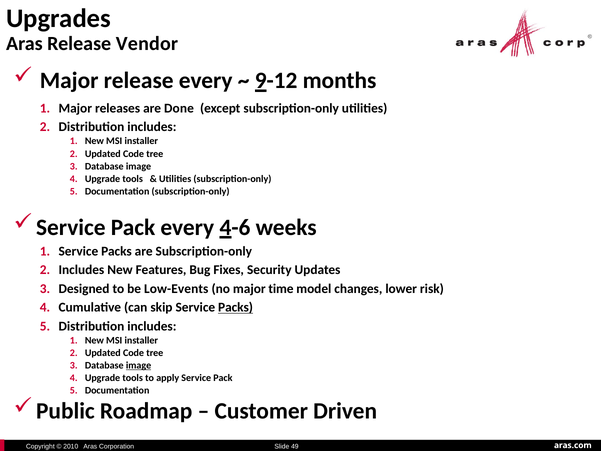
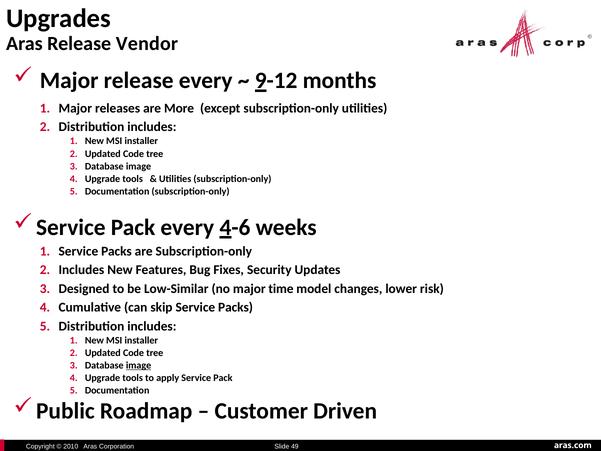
Done: Done -> More (179, 108)
Low-Events: Low-Events -> Low-Similar (176, 289)
Packs underline: present -> none (236, 307)
